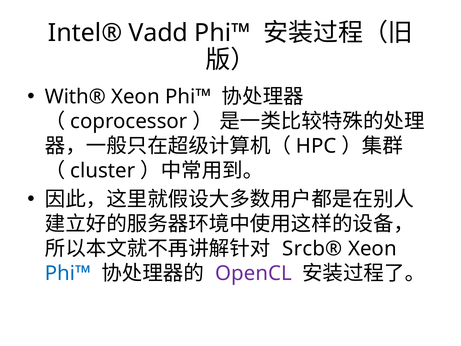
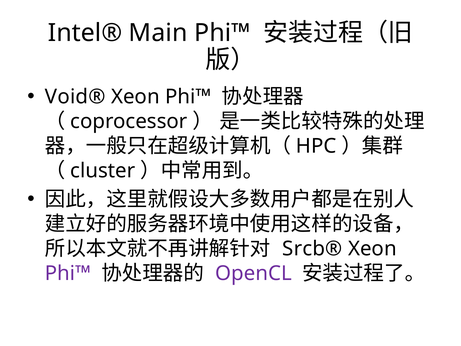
Vadd: Vadd -> Main (158, 33)
With®: With® -> Void® (75, 97)
Phi™ colour: blue -> purple (68, 273)
